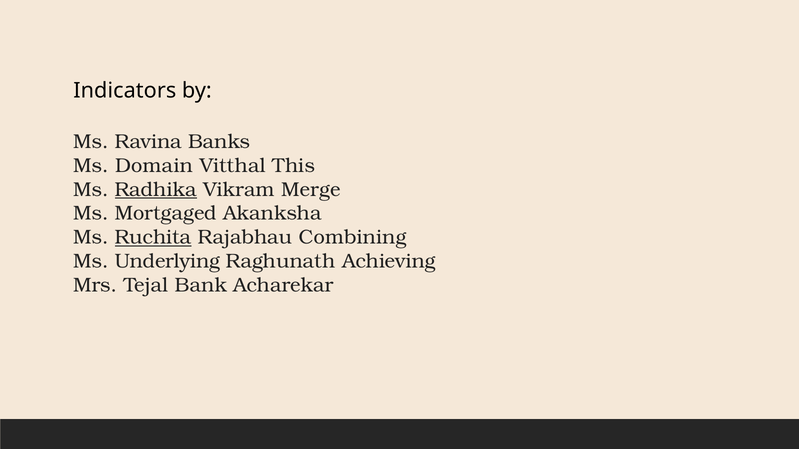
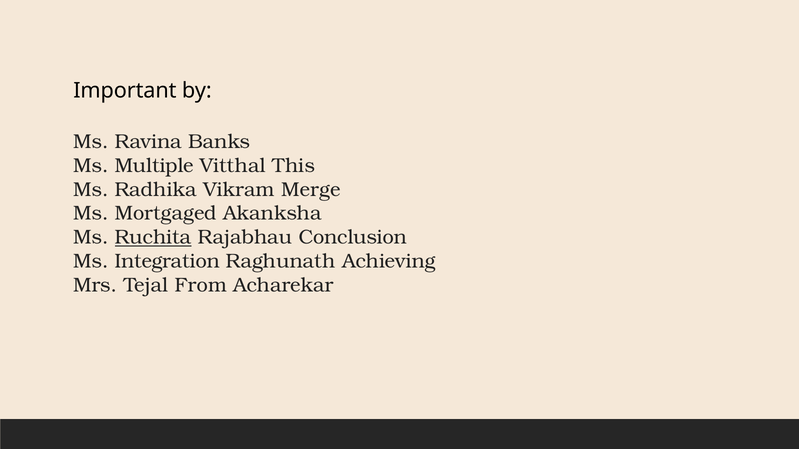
Indicators: Indicators -> Important (125, 91)
Domain: Domain -> Multiple (154, 166)
Radhika underline: present -> none (156, 190)
Combining: Combining -> Conclusion (353, 238)
Underlying: Underlying -> Integration (167, 262)
Bank: Bank -> From (201, 285)
